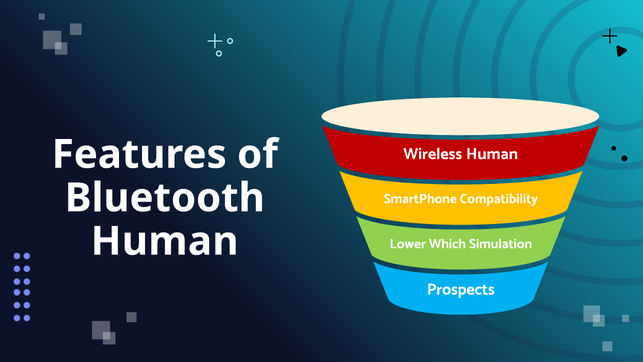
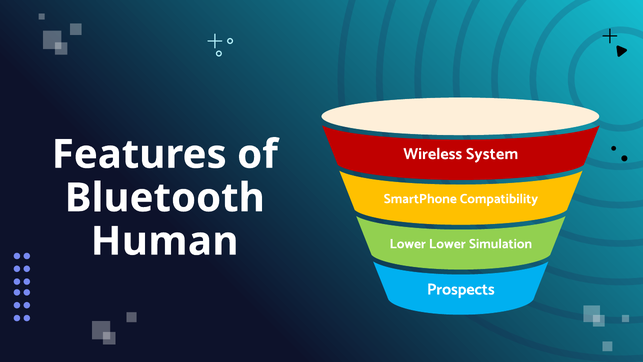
Wireless Human: Human -> System (492, 154)
Lower Which: Which -> Lower (447, 244)
